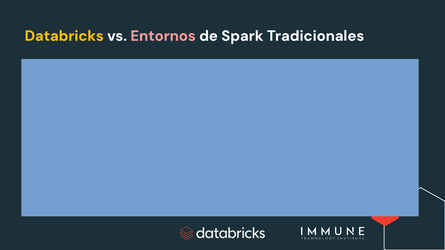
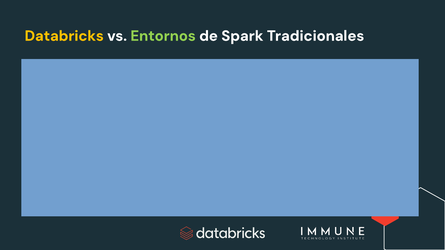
Entornos colour: pink -> light green (163, 36)
